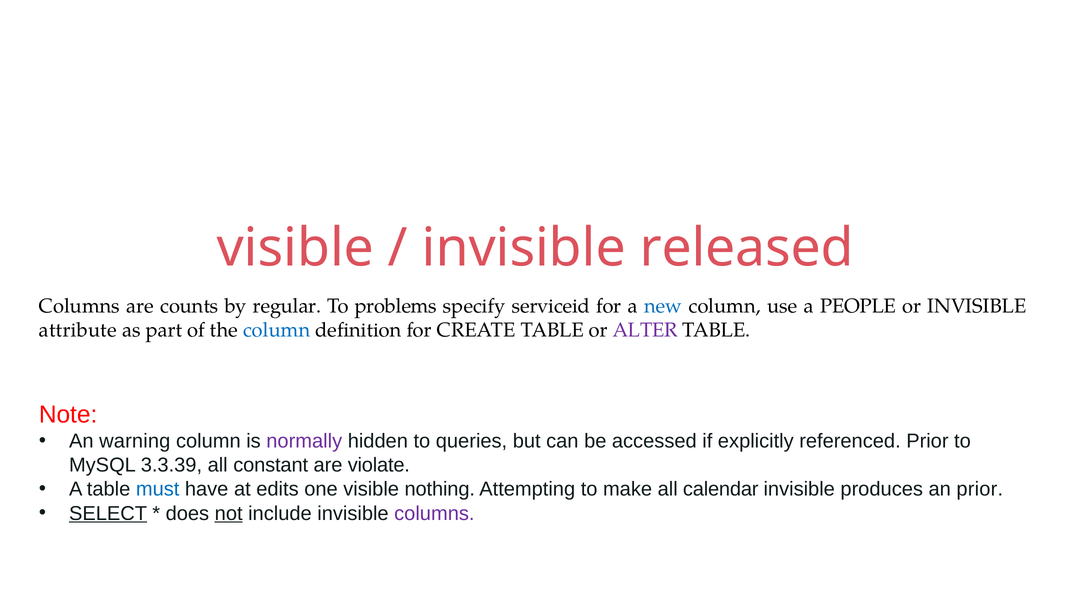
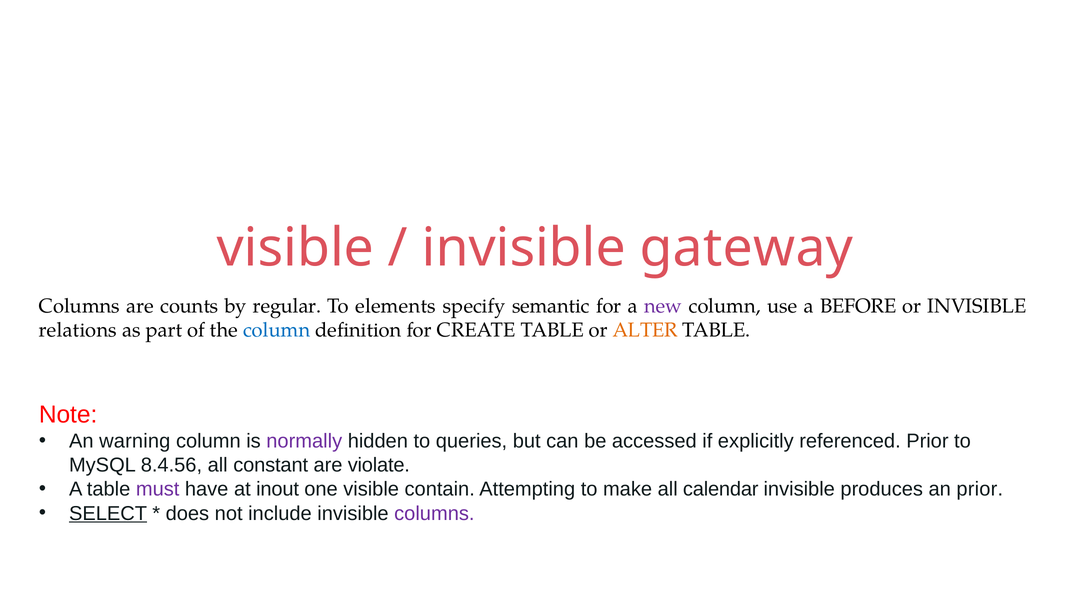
released: released -> gateway (746, 248)
problems: problems -> elements (396, 306)
serviceid: serviceid -> semantic (551, 306)
new colour: blue -> purple (663, 306)
PEOPLE: PEOPLE -> BEFORE (858, 306)
attribute: attribute -> relations (78, 330)
ALTER colour: purple -> orange (645, 330)
3.3.39: 3.3.39 -> 8.4.56 (171, 465)
must colour: blue -> purple (158, 489)
edits: edits -> inout (278, 489)
nothing: nothing -> contain (440, 489)
not underline: present -> none (229, 513)
